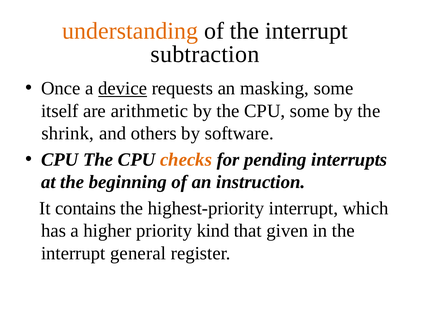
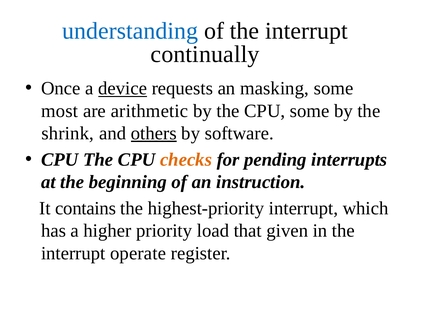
understanding colour: orange -> blue (130, 31)
subtraction: subtraction -> continually (205, 54)
itself: itself -> most (60, 111)
others underline: none -> present (154, 133)
kind: kind -> load (213, 231)
general: general -> operate (138, 253)
